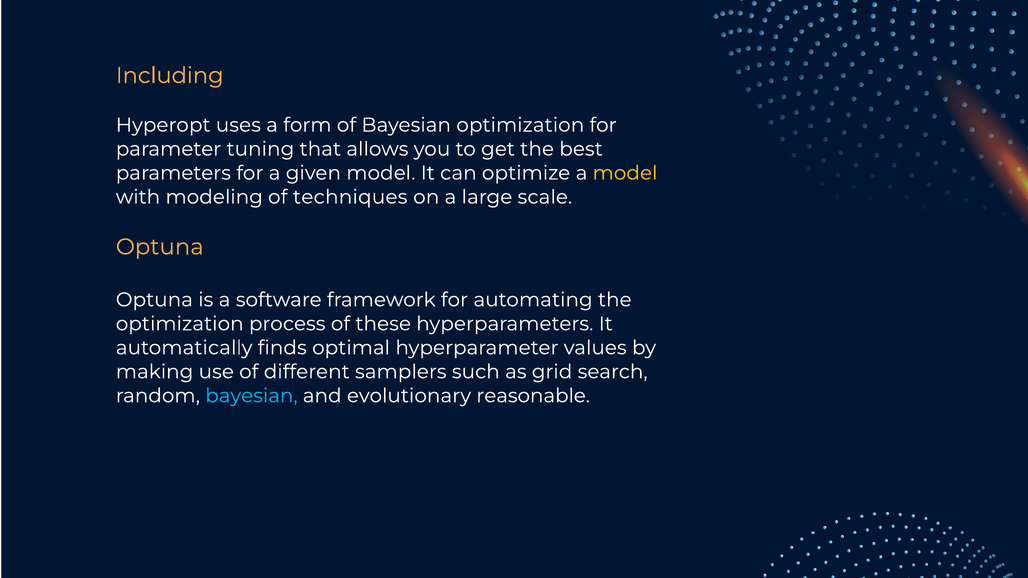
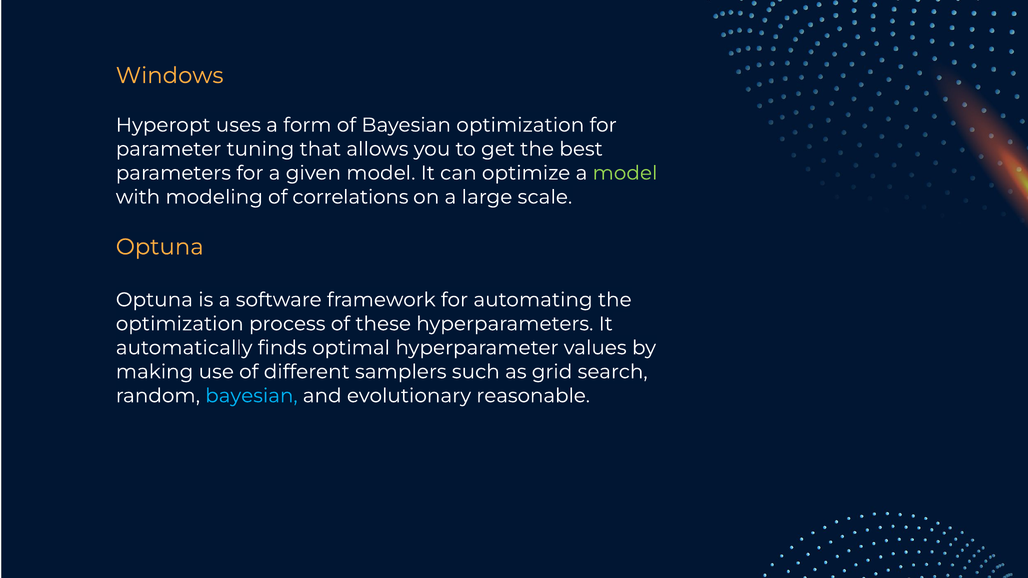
Including: Including -> Windows (170, 76)
model colour: yellow -> light green (625, 173)
techniques: techniques -> correlations (350, 197)
